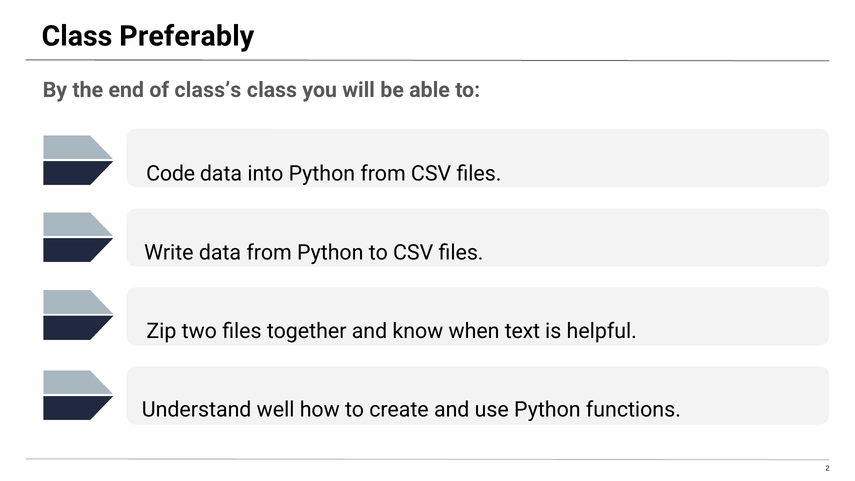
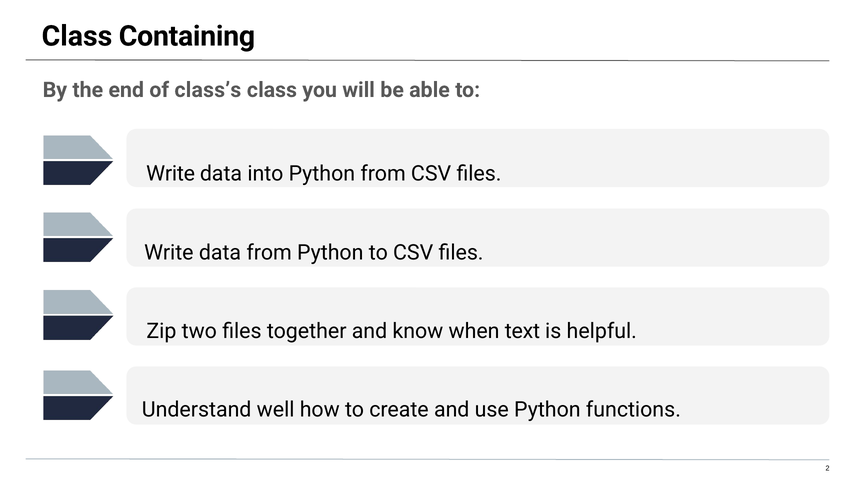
Preferably: Preferably -> Containing (187, 36)
Code: Code -> Write (171, 174)
